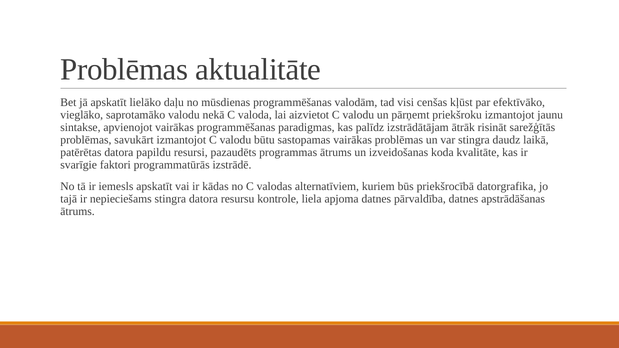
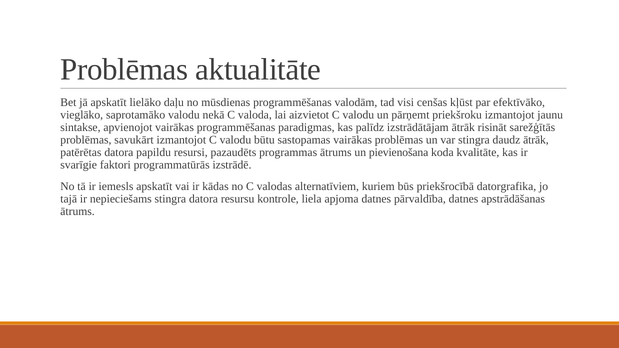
daudz laikā: laikā -> ātrāk (536, 140)
izveidošanas: izveidošanas -> pievienošana (399, 152)
